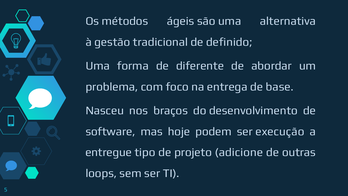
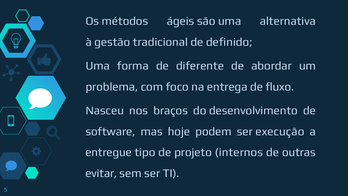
base: base -> fluxo (280, 87)
adicione: adicione -> internos (239, 152)
loops: loops -> evitar (101, 173)
